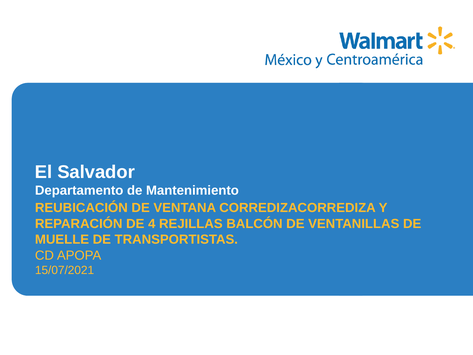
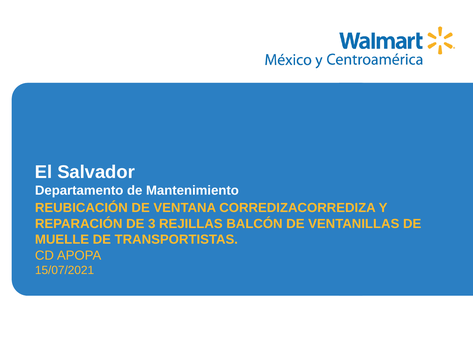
4: 4 -> 3 (152, 224)
